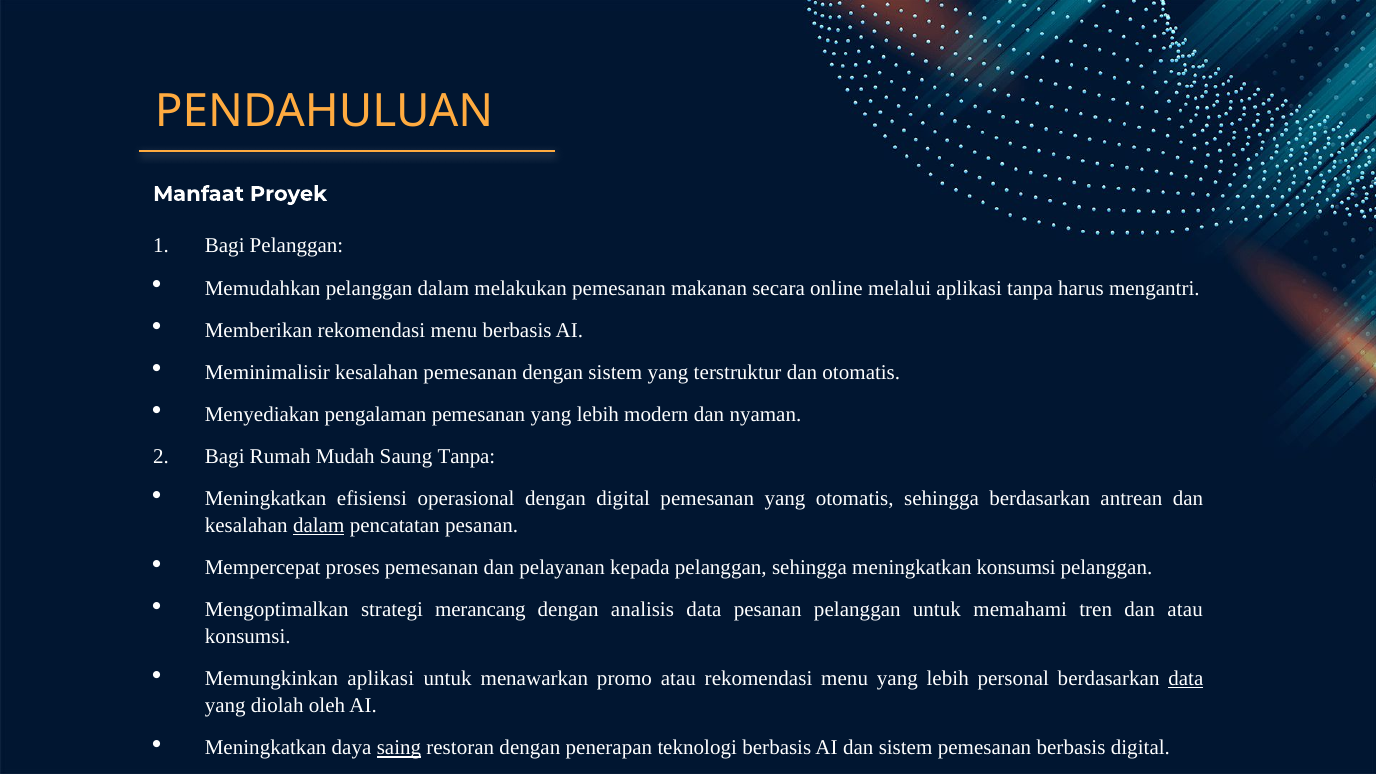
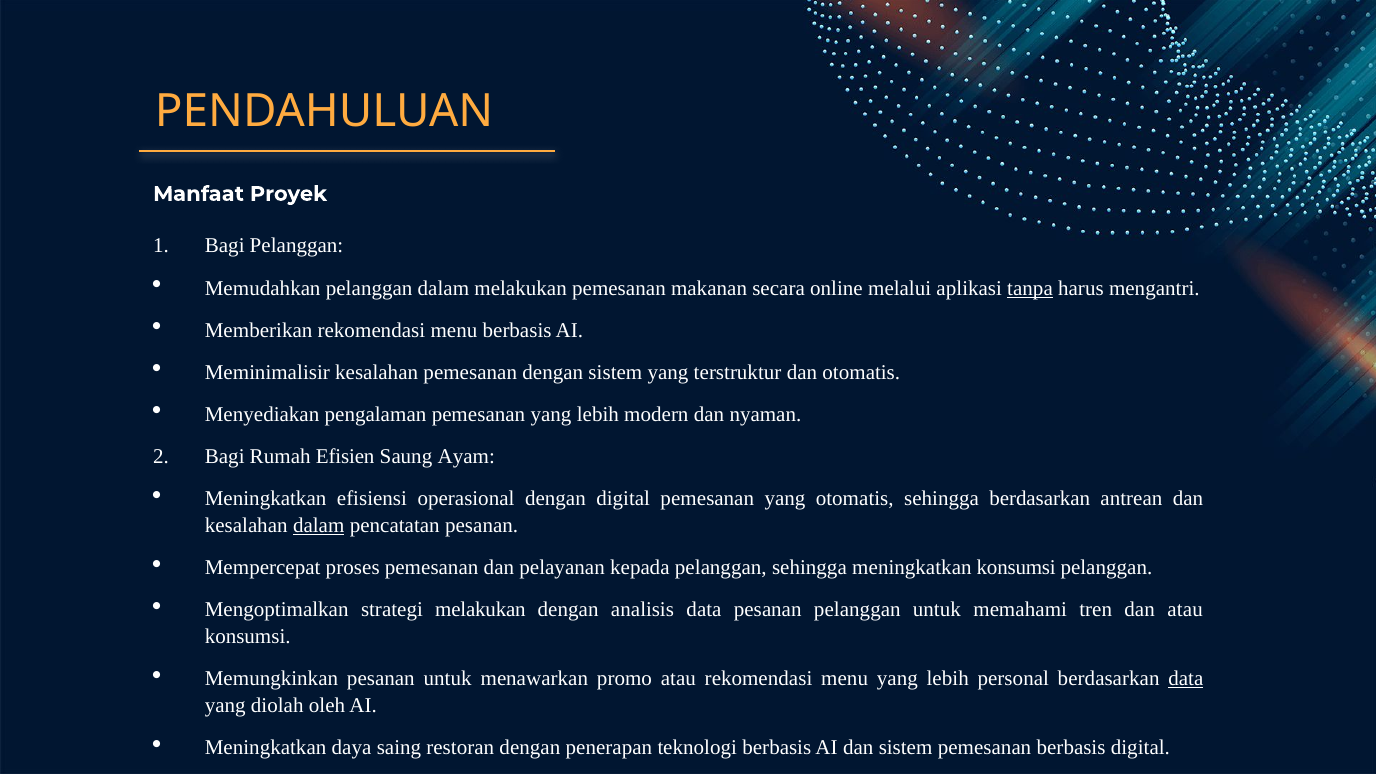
tanpa underline: none -> present (1030, 288)
Mudah: Mudah -> Efisien (345, 457)
Saung Tanpa: Tanpa -> Ayam (466, 457)
strategi merancang: merancang -> melakukan (480, 610)
Memungkinkan aplikasi: aplikasi -> pesanan (381, 679)
saing underline: present -> none (399, 748)
